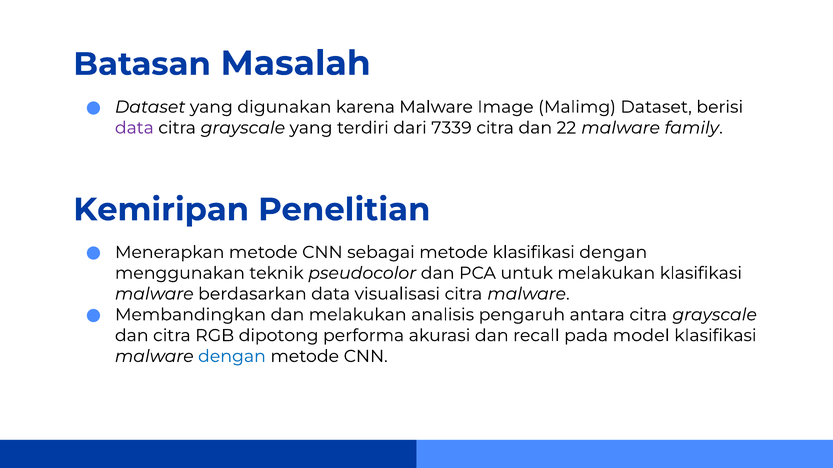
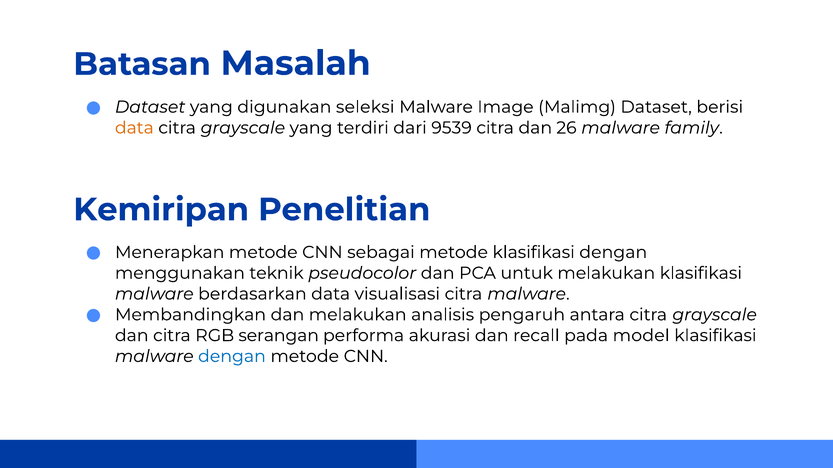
karena: karena -> seleksi (365, 107)
data colour: purple -> orange (134, 128)
7339: 7339 -> 9539 (452, 128)
22: 22 -> 26 (567, 128)
dipotong: dipotong -> serangan (279, 336)
